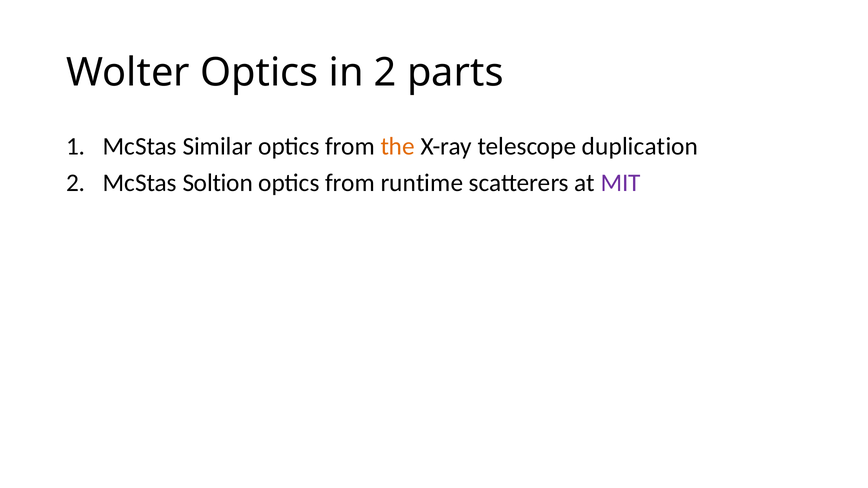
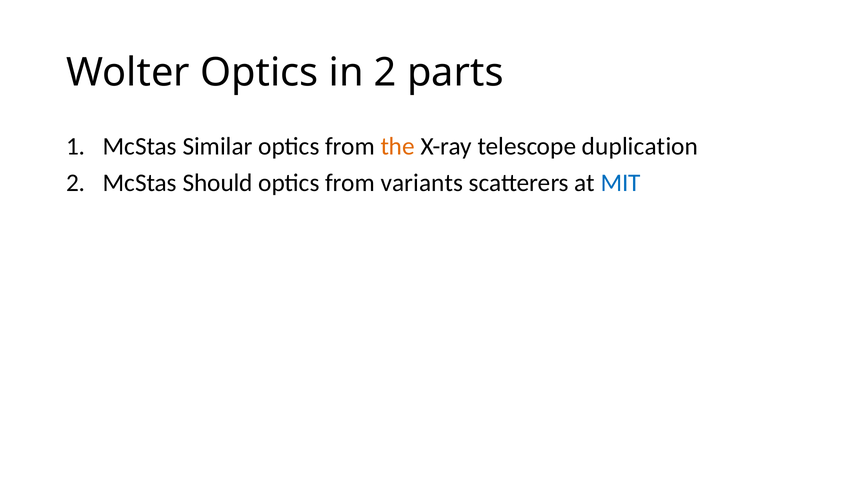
Soltion: Soltion -> Should (218, 183)
runtime: runtime -> variants (422, 183)
MIT colour: purple -> blue (621, 183)
